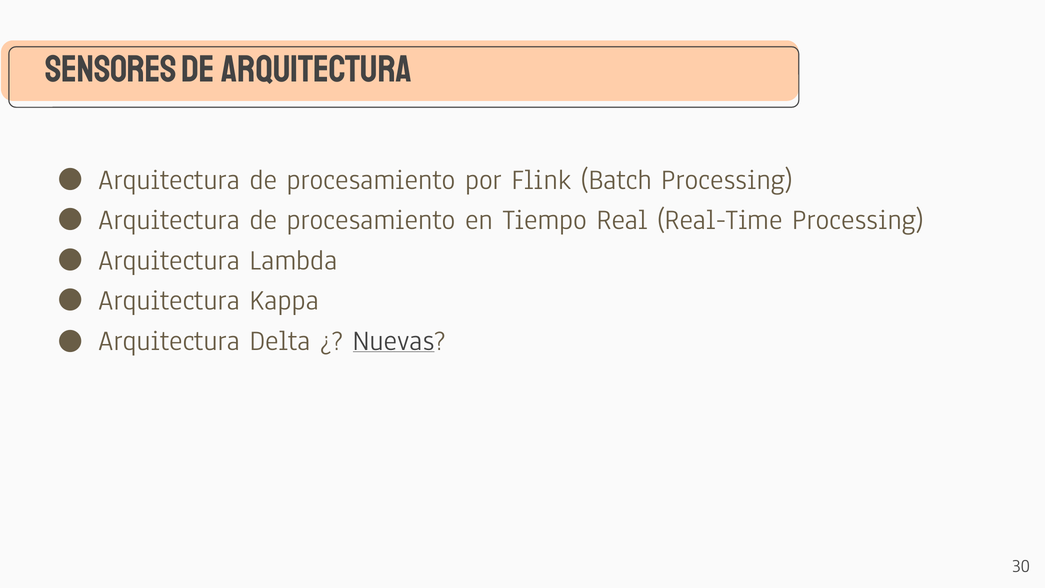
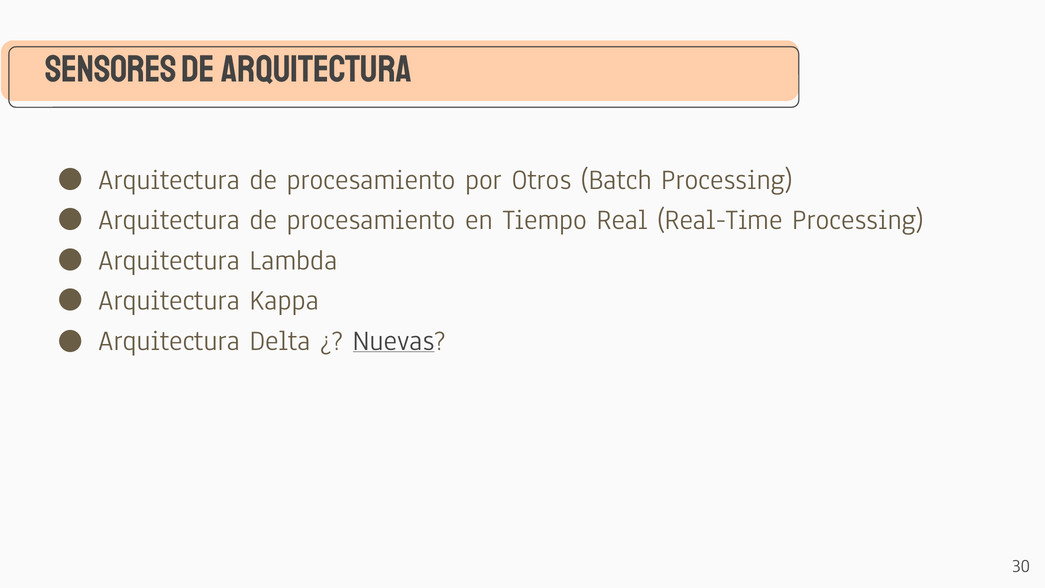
Flink: Flink -> Otros (541, 180)
